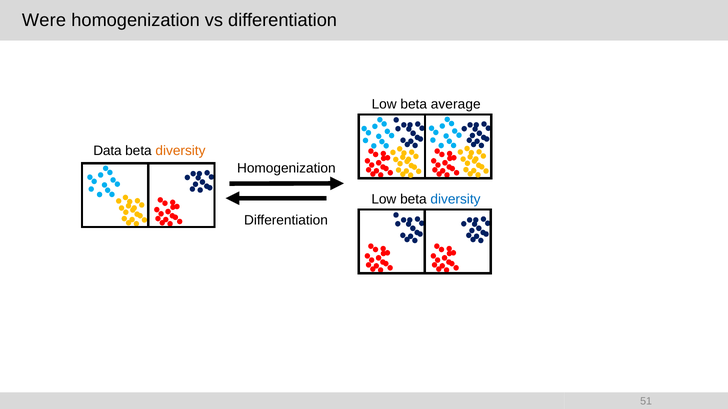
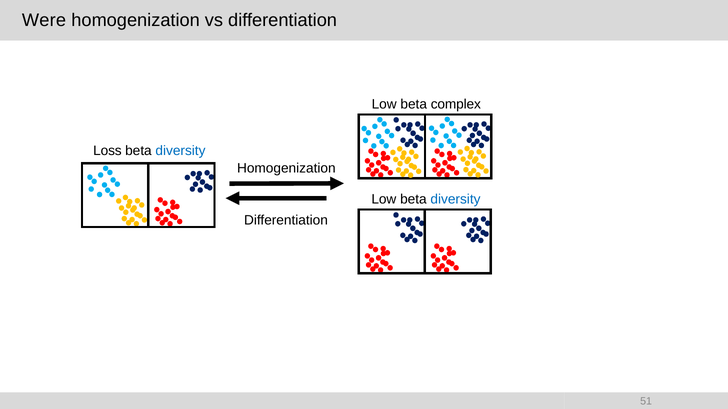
average: average -> complex (456, 105)
Data: Data -> Loss (107, 151)
diversity colour: orange -> blue (180, 151)
